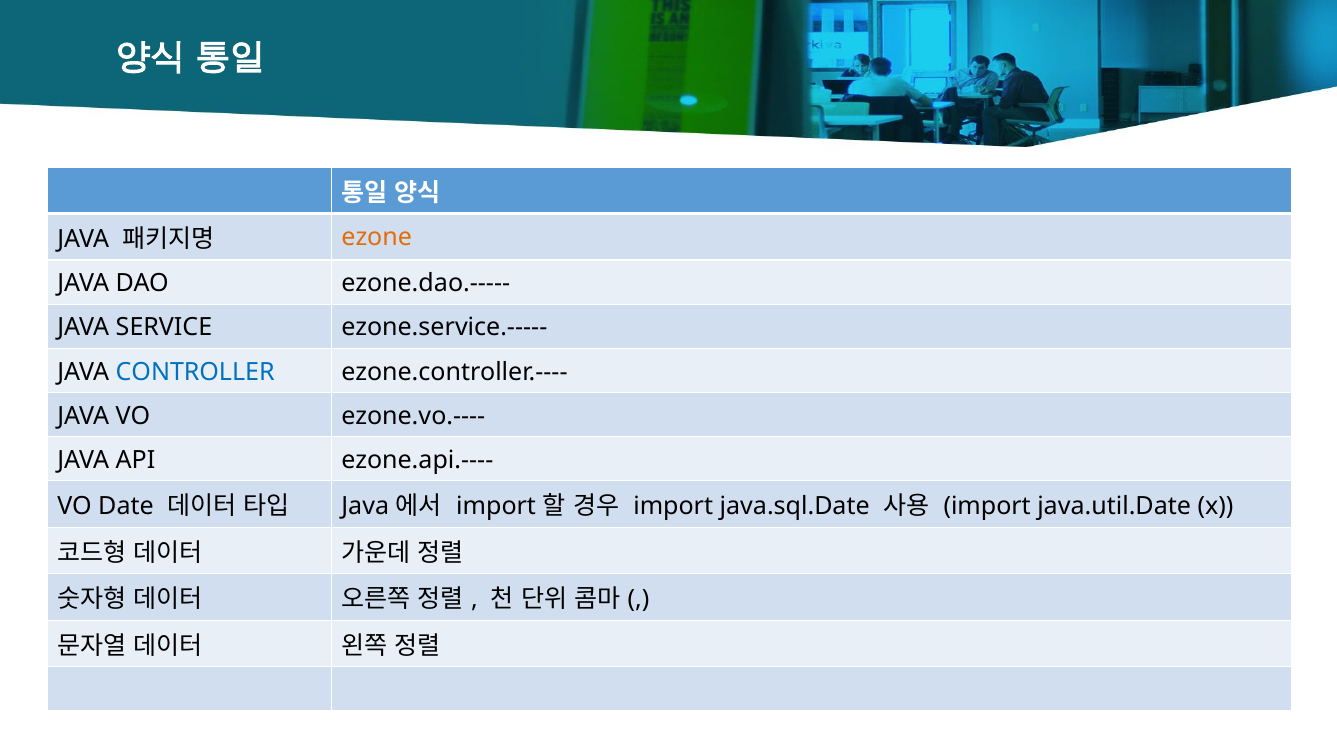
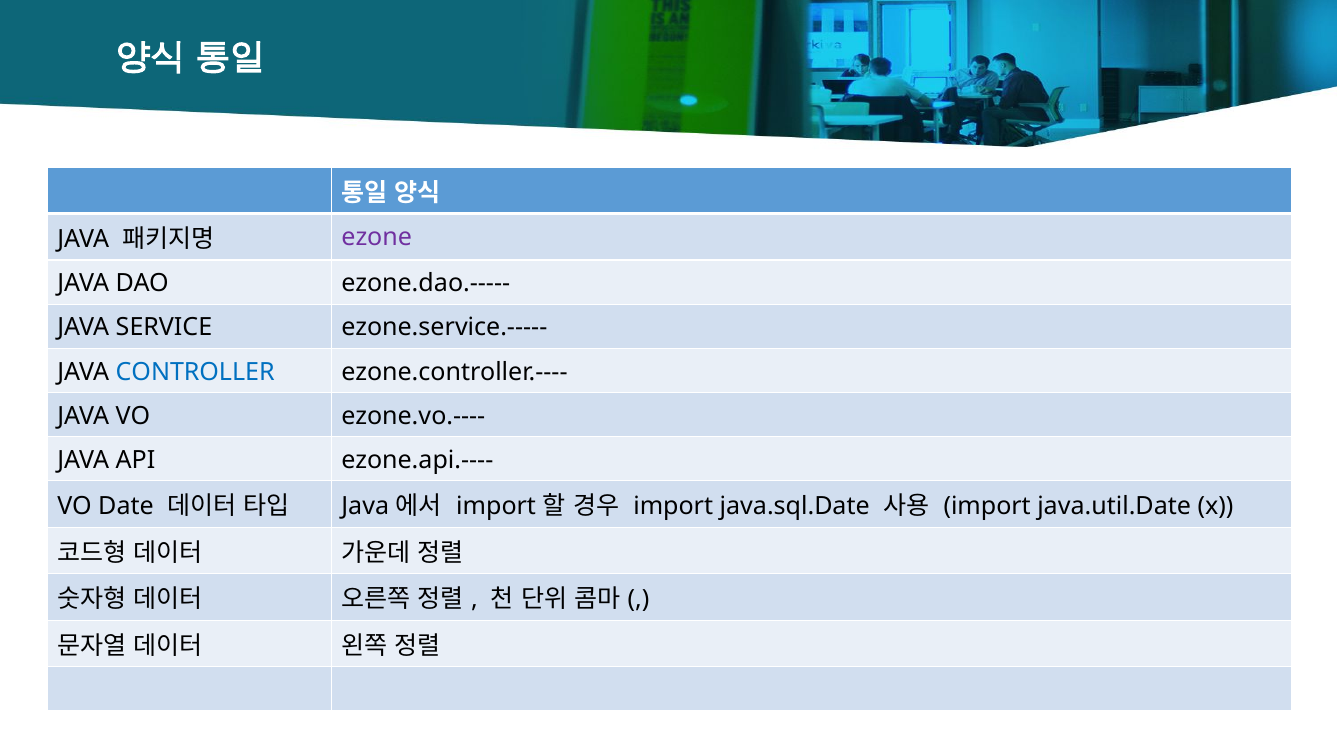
ezone colour: orange -> purple (377, 237)
